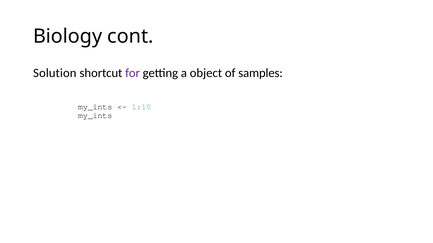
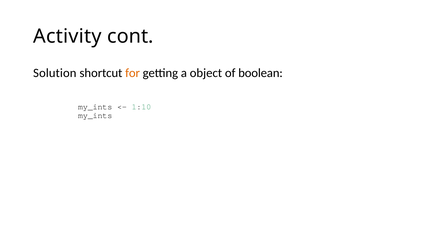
Biology: Biology -> Activity (67, 36)
for colour: purple -> orange (133, 73)
samples: samples -> boolean (261, 73)
